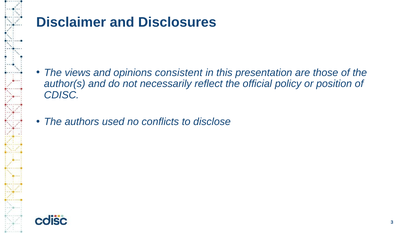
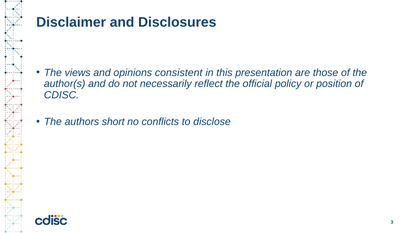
used: used -> short (113, 122)
